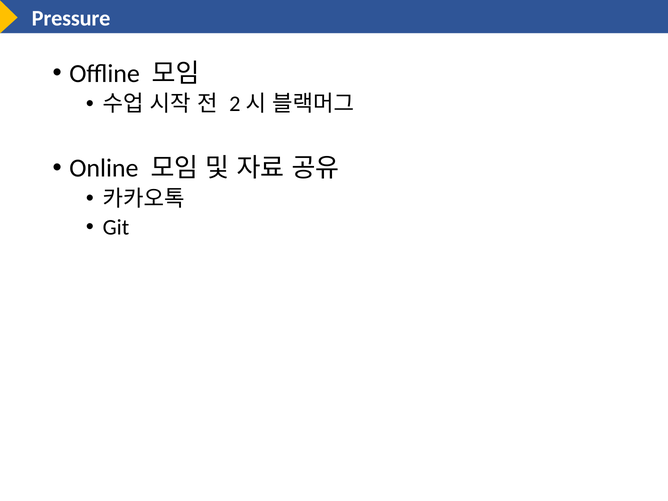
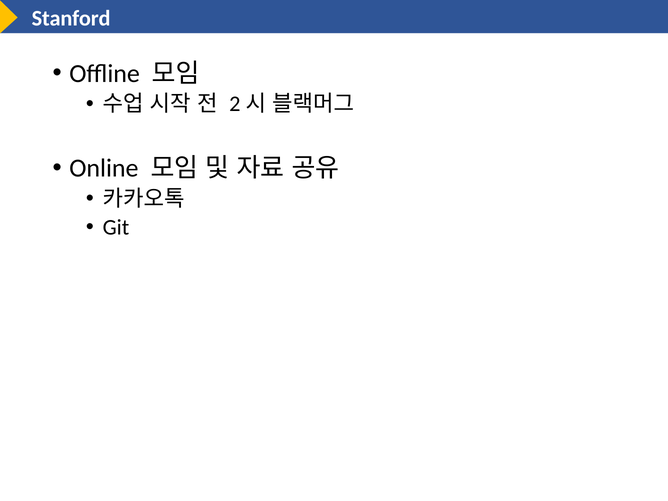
Pressure: Pressure -> Stanford (71, 18)
